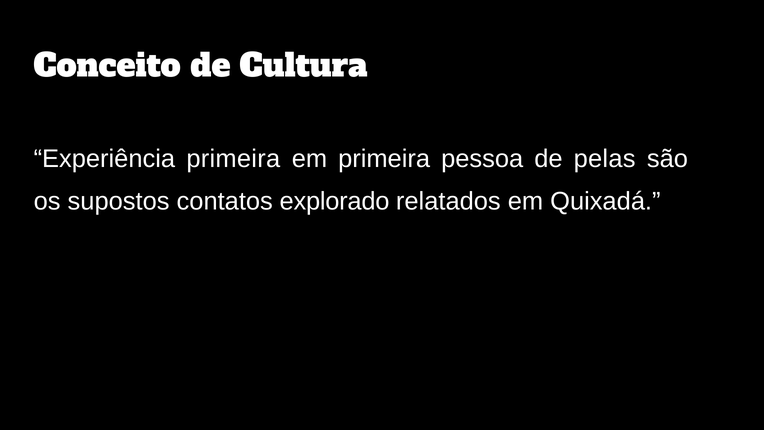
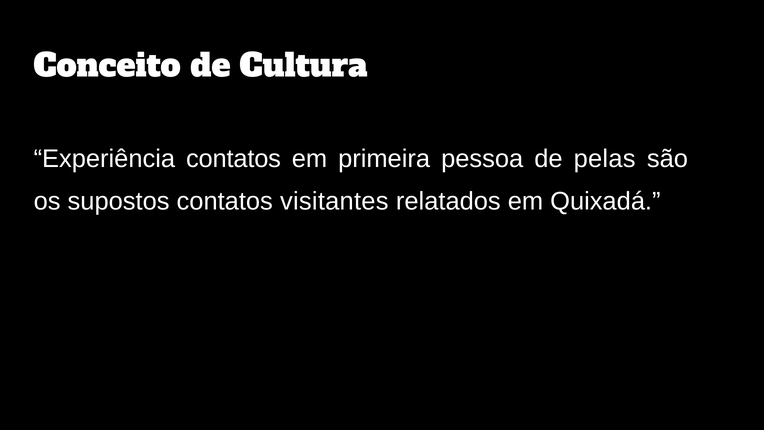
Experiência primeira: primeira -> contatos (234, 159)
explorado: explorado -> visitantes (334, 201)
